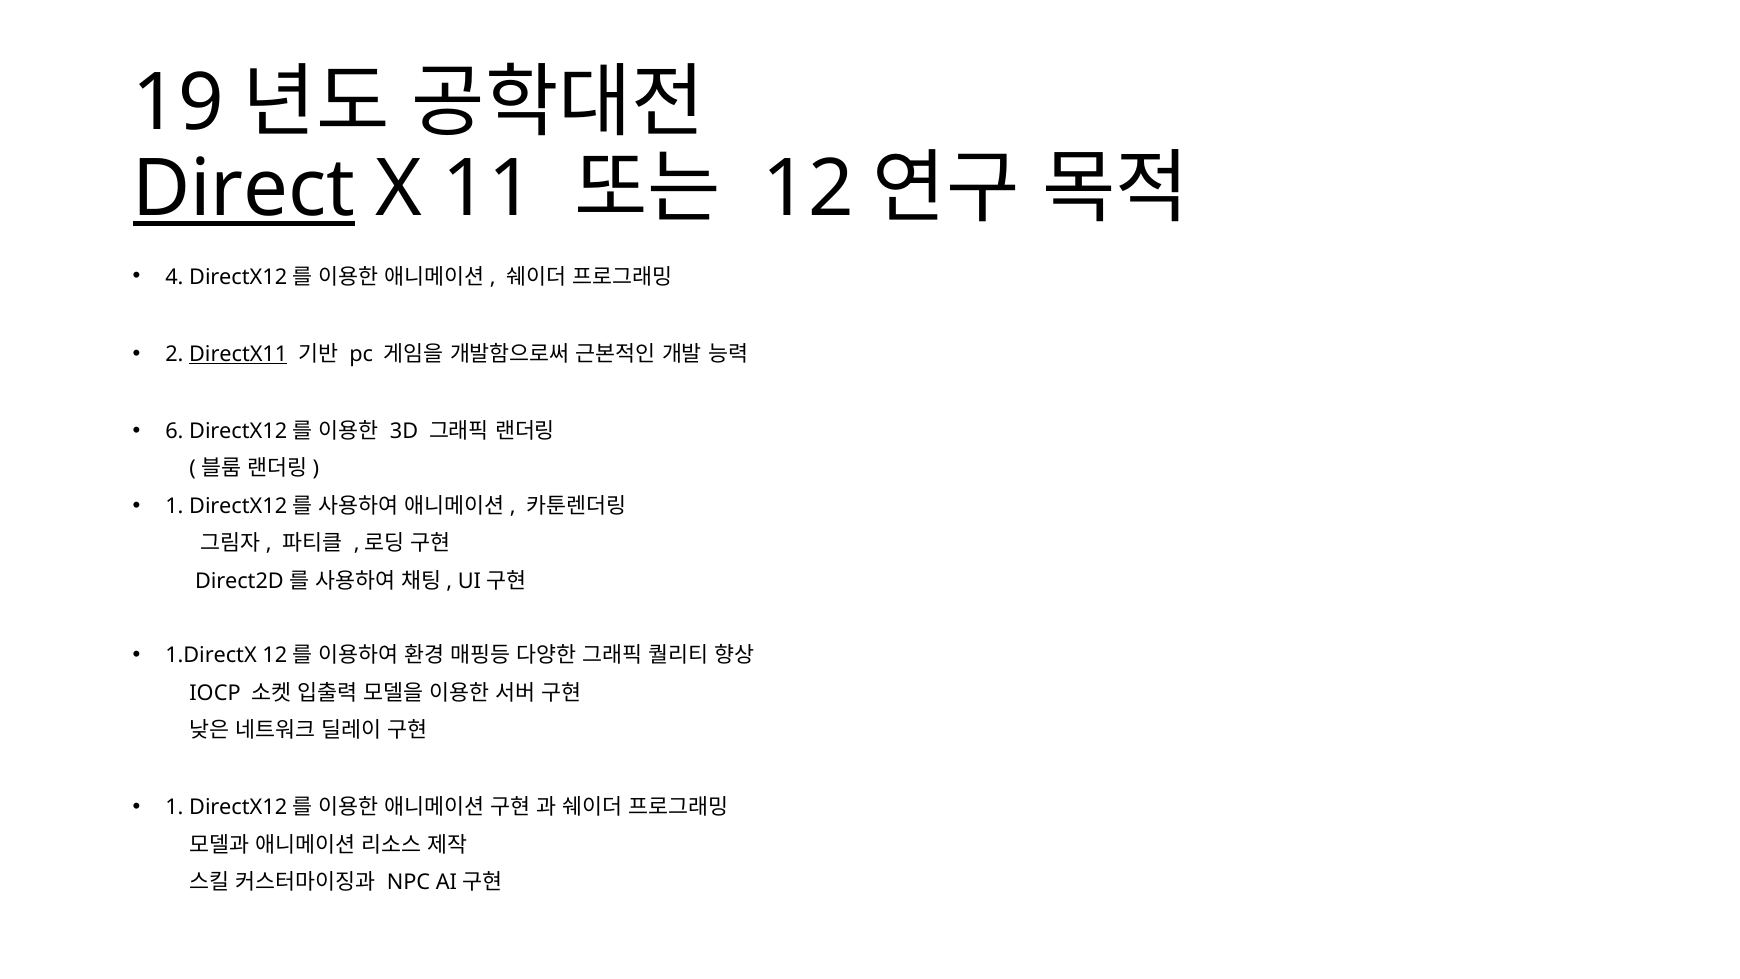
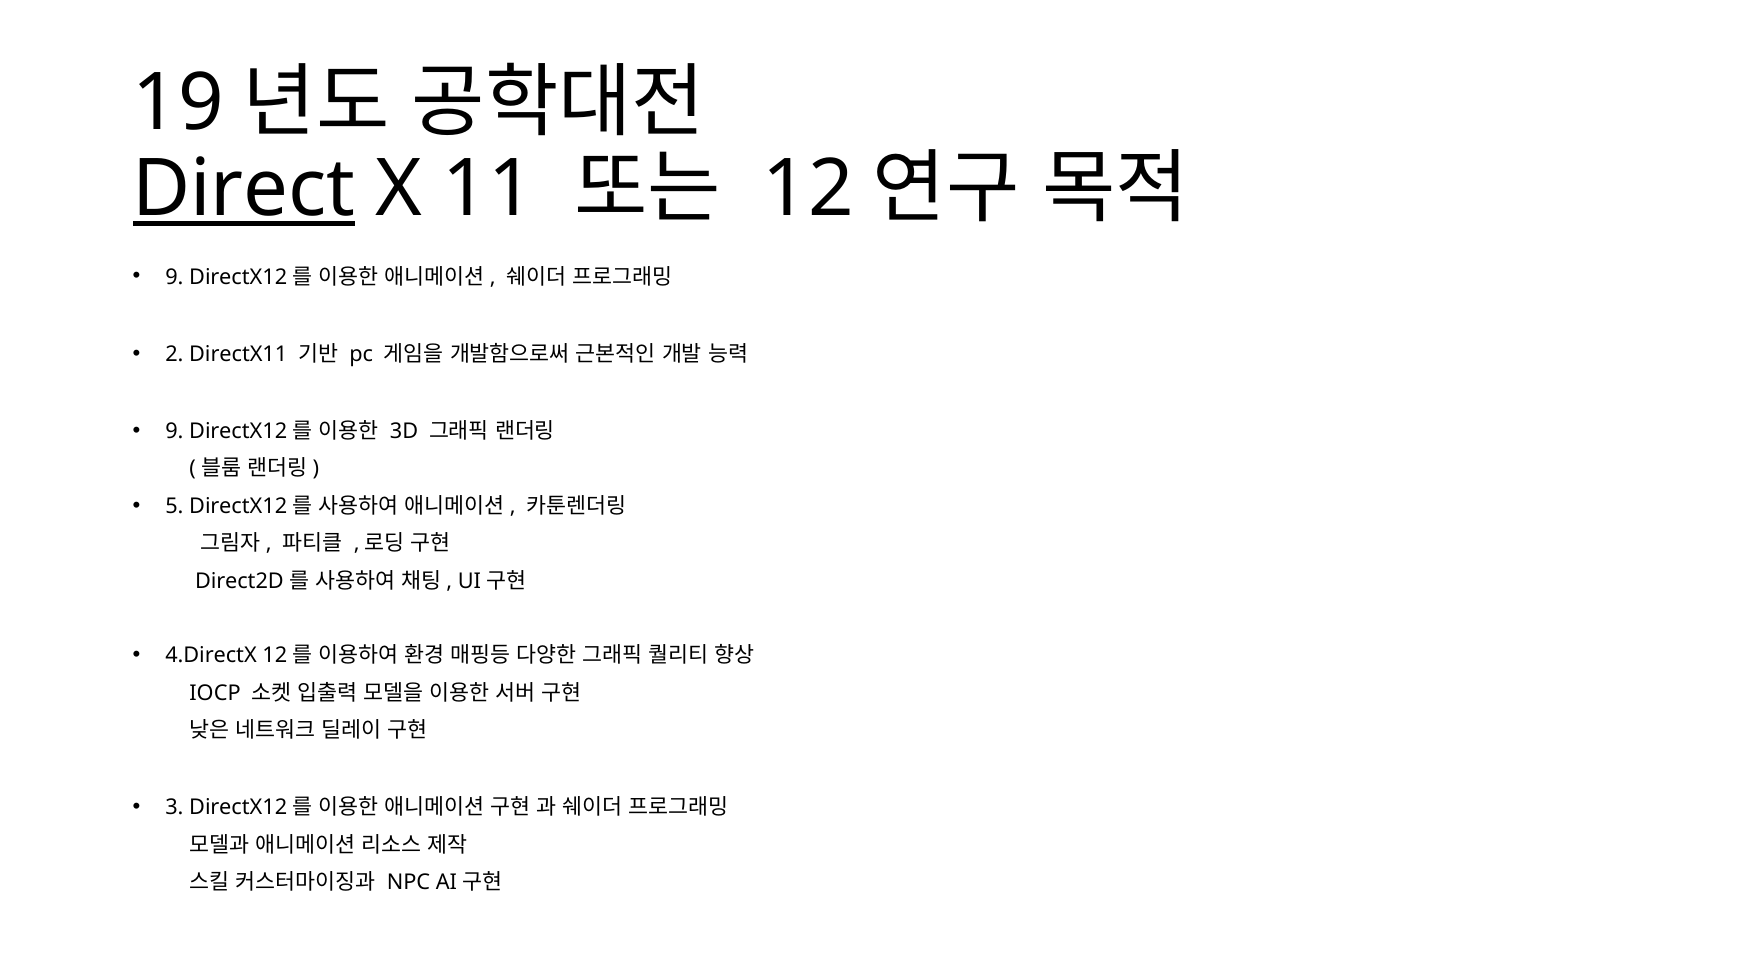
4: 4 -> 9 (174, 277)
DirectX11 underline: present -> none (238, 354)
6: 6 -> 9 (174, 431)
1: 1 -> 5 (174, 506)
1.DirectX: 1.DirectX -> 4.DirectX (211, 656)
1: 1 -> 3 (174, 808)
